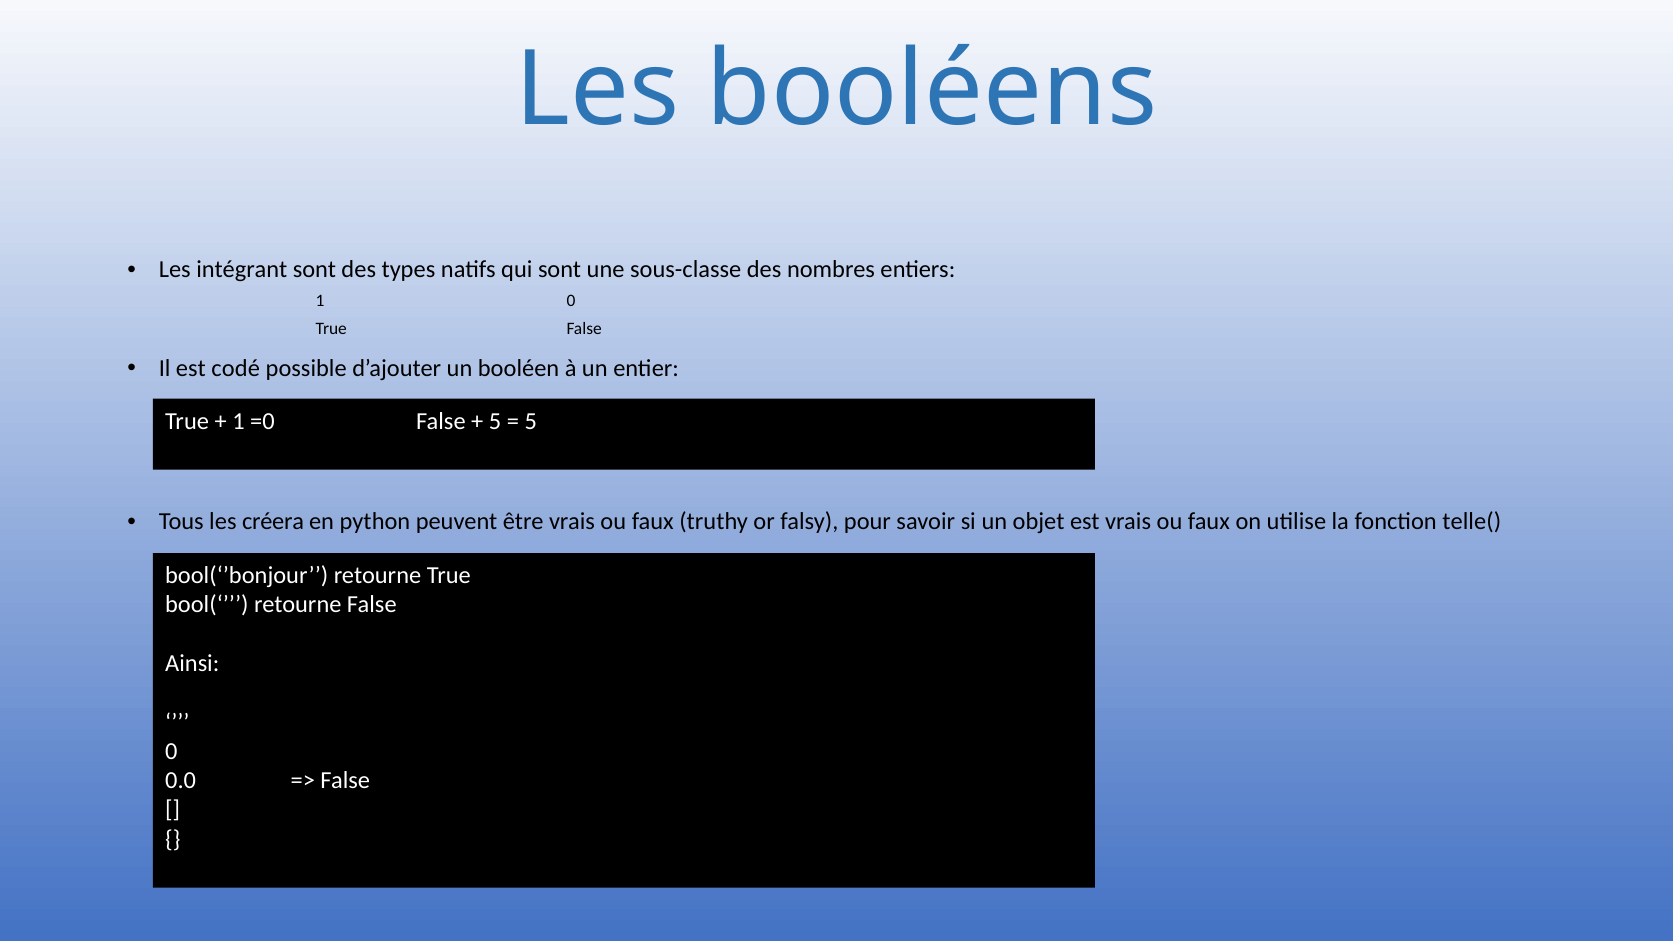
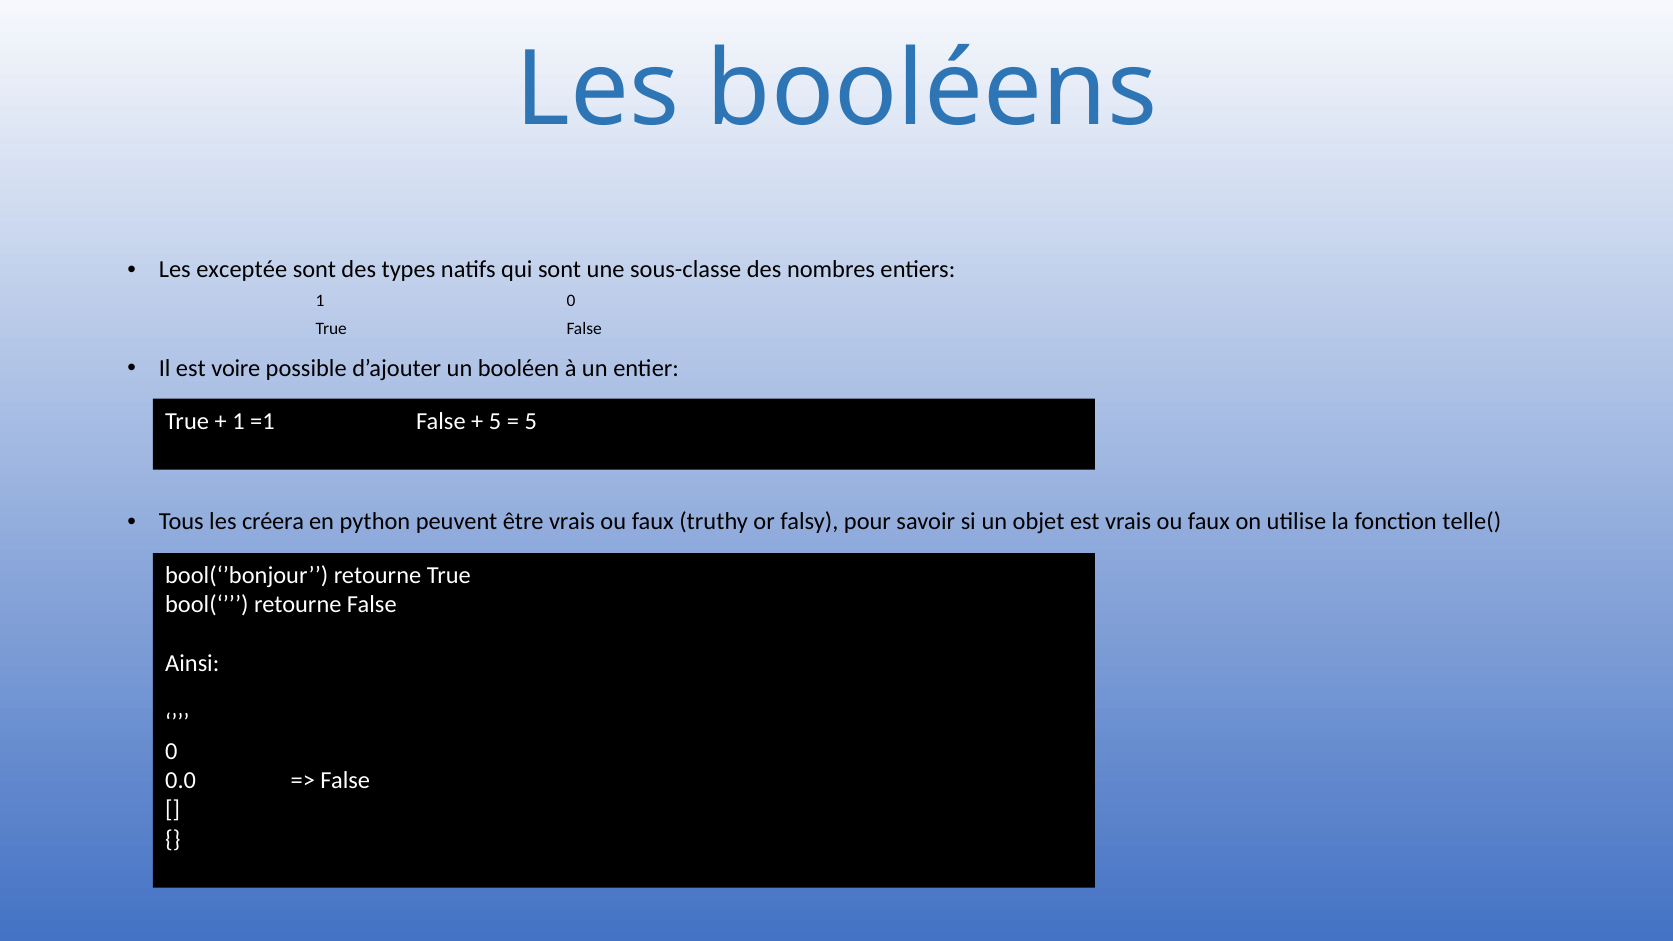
intégrant: intégrant -> exceptée (242, 270)
codé: codé -> voire (236, 369)
=0: =0 -> =1 (262, 421)
